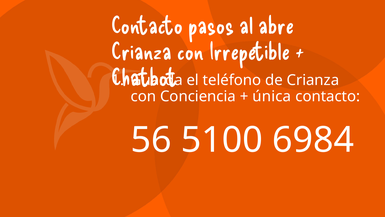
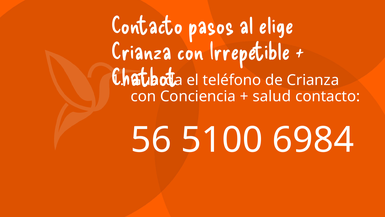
abre: abre -> elige (276, 26)
única: única -> salud (272, 96)
